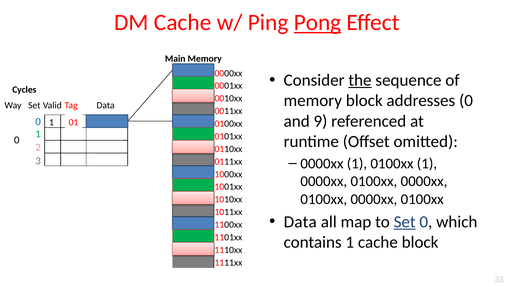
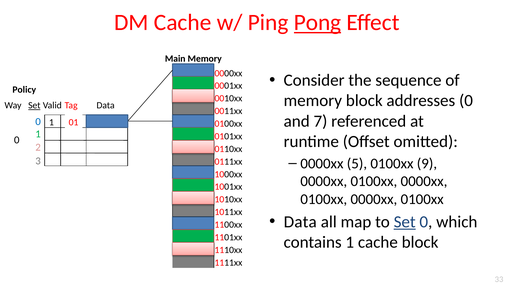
the underline: present -> none (360, 80)
Cycles: Cycles -> Policy (24, 90)
Set underline: none -> present (34, 106)
9: 9 -> 7 (320, 121)
0000xx 1: 1 -> 5 (357, 164)
0100xx 1: 1 -> 9 (427, 164)
